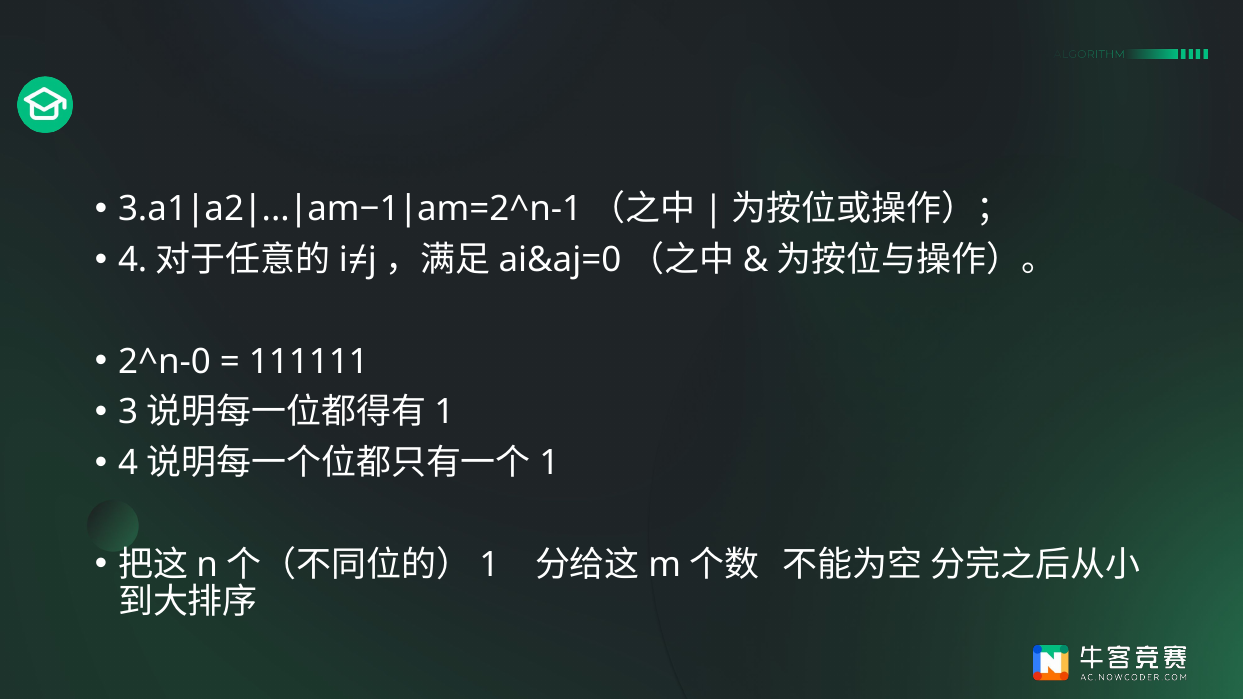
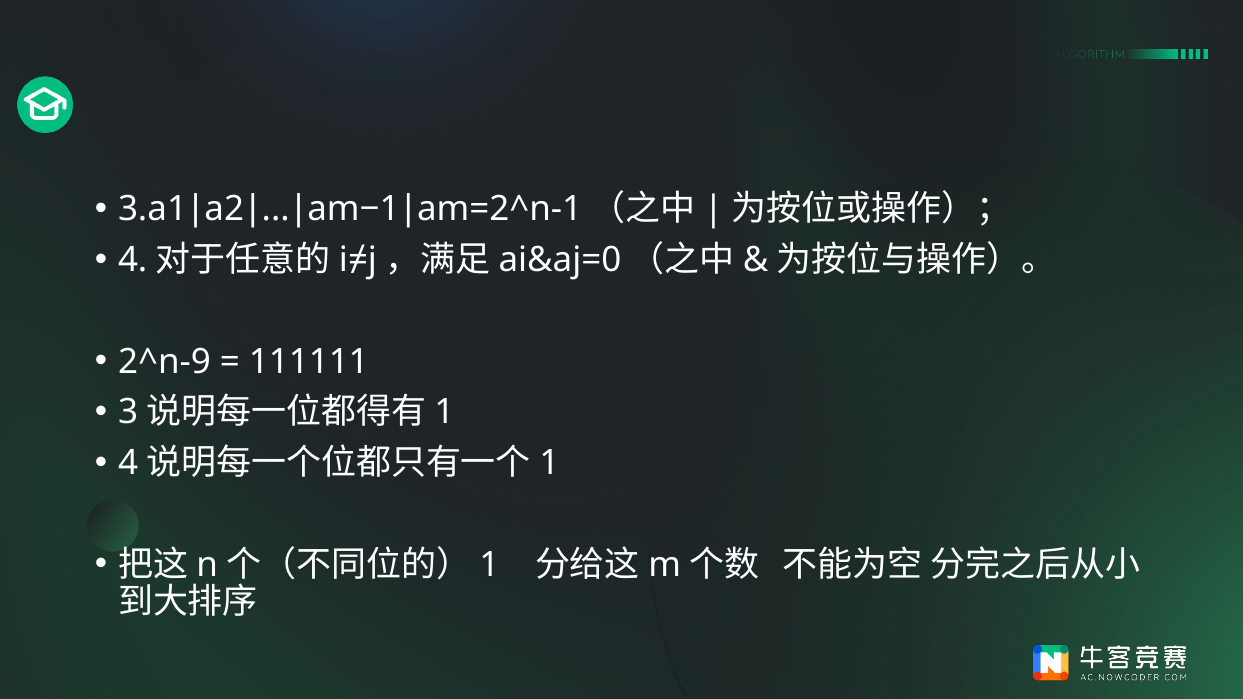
2^n-0: 2^n-0 -> 2^n-9 (164, 362)
